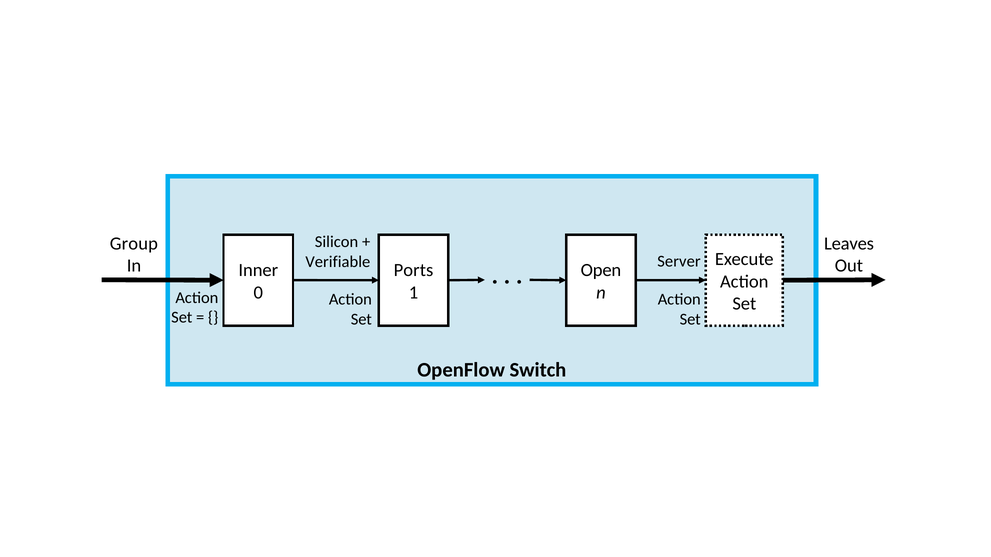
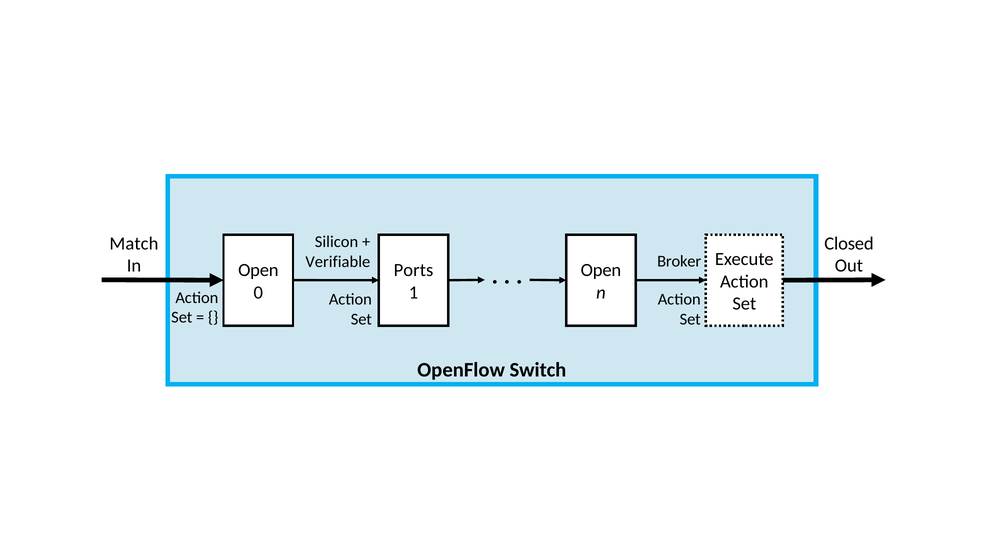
Group: Group -> Match (134, 244)
Leaves: Leaves -> Closed (849, 244)
Server: Server -> Broker (679, 262)
Inner: Inner -> Open (258, 271)
